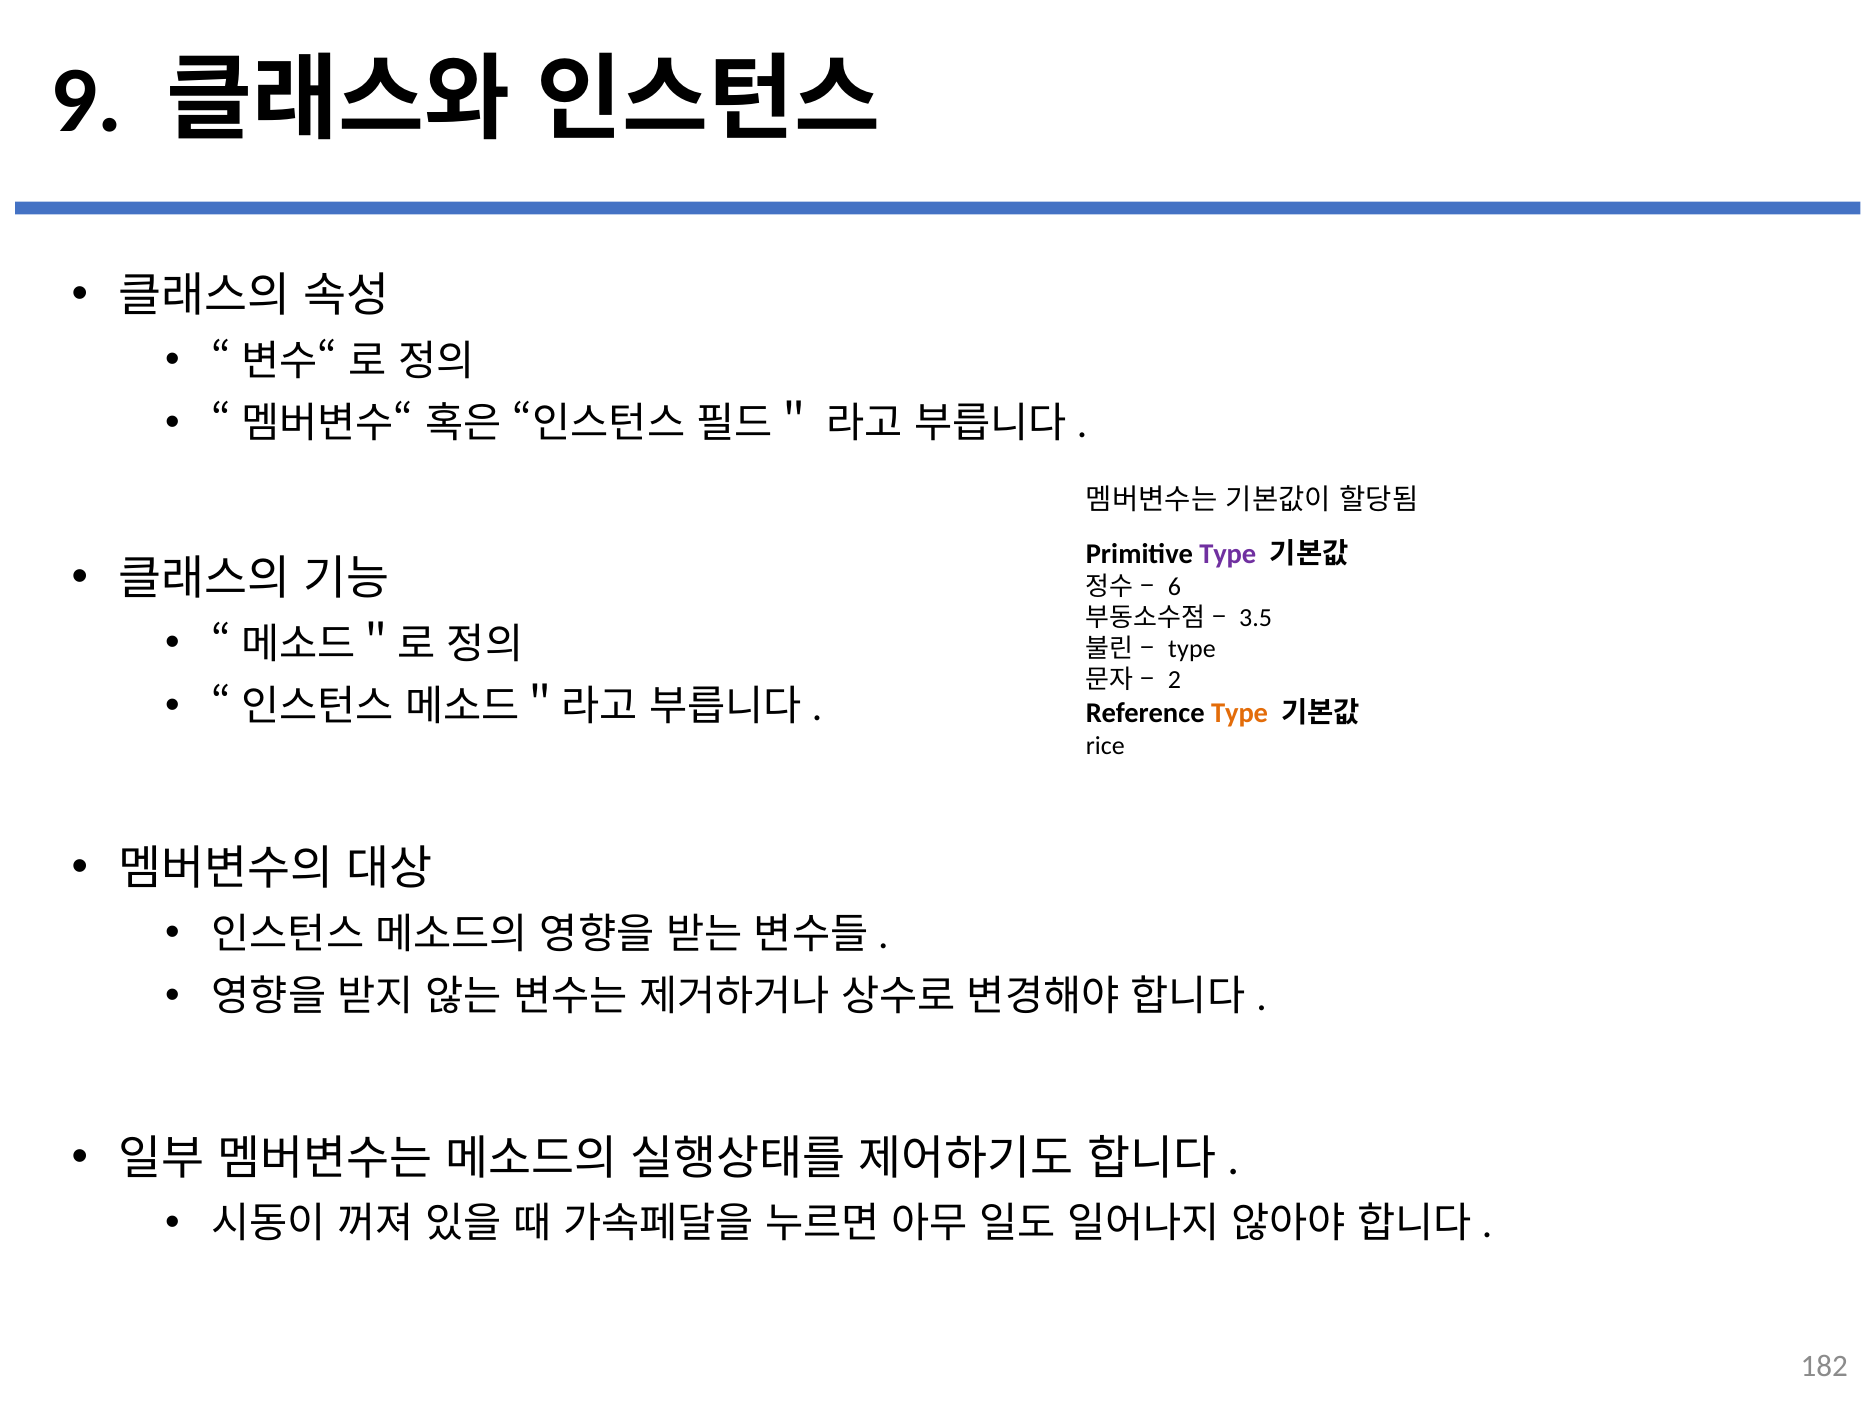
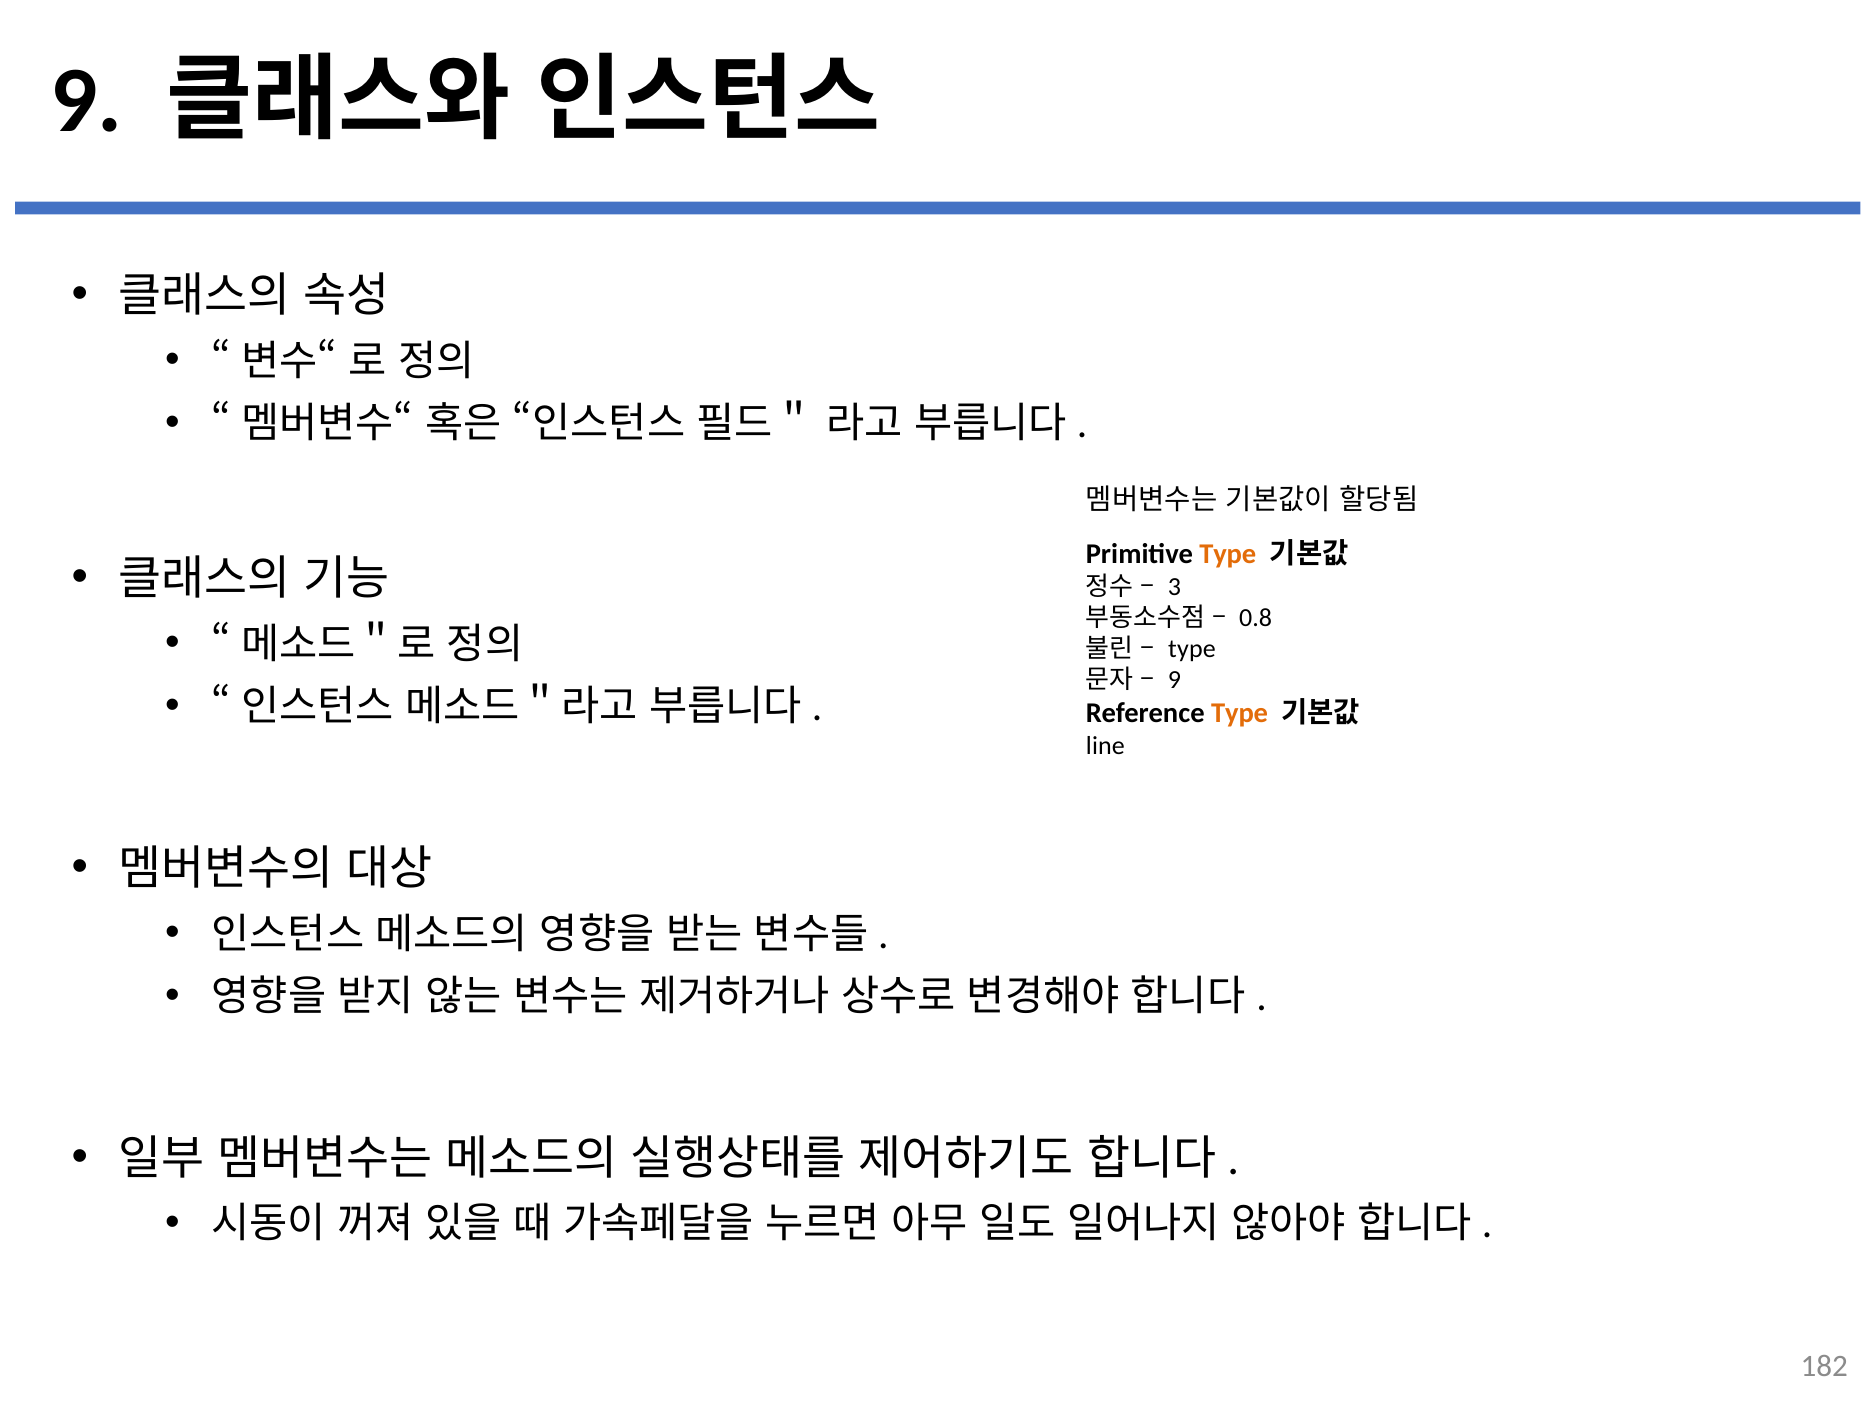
Type colour: purple -> orange (1228, 554)
6: 6 -> 3 (1174, 586)
3.5: 3.5 -> 0.8 (1256, 618)
2: 2 -> 9 (1174, 680)
rice: rice -> line (1105, 746)
